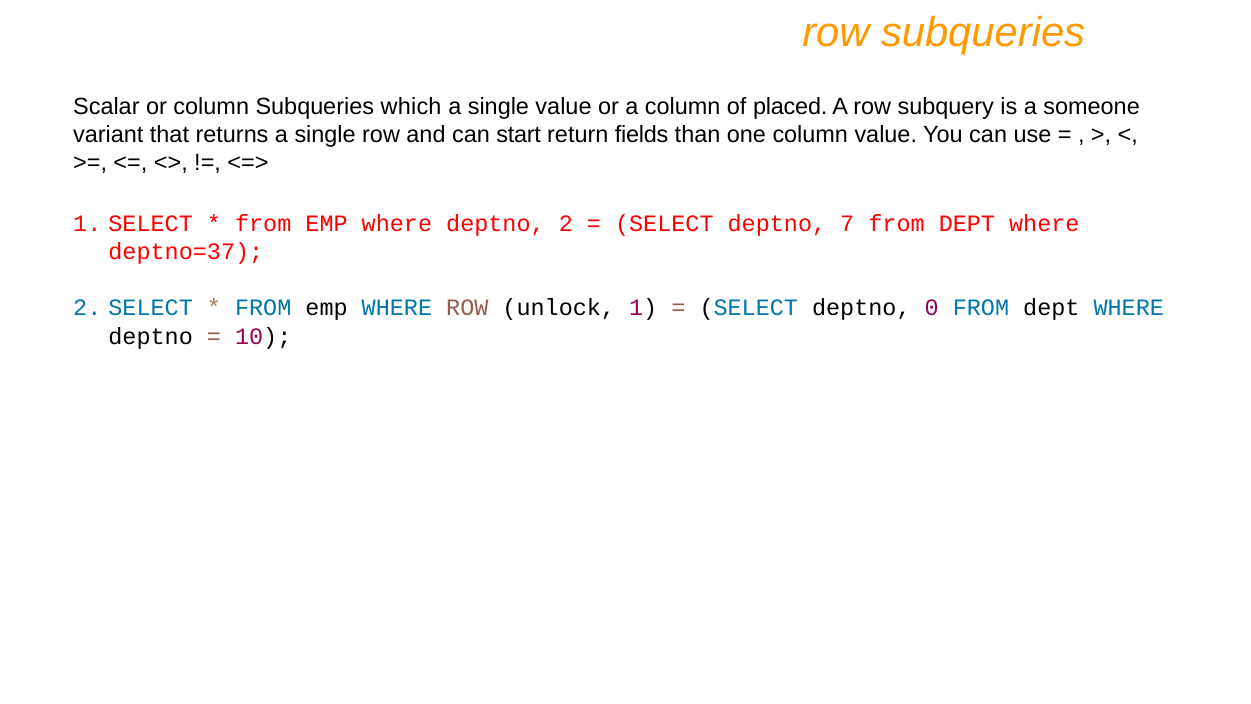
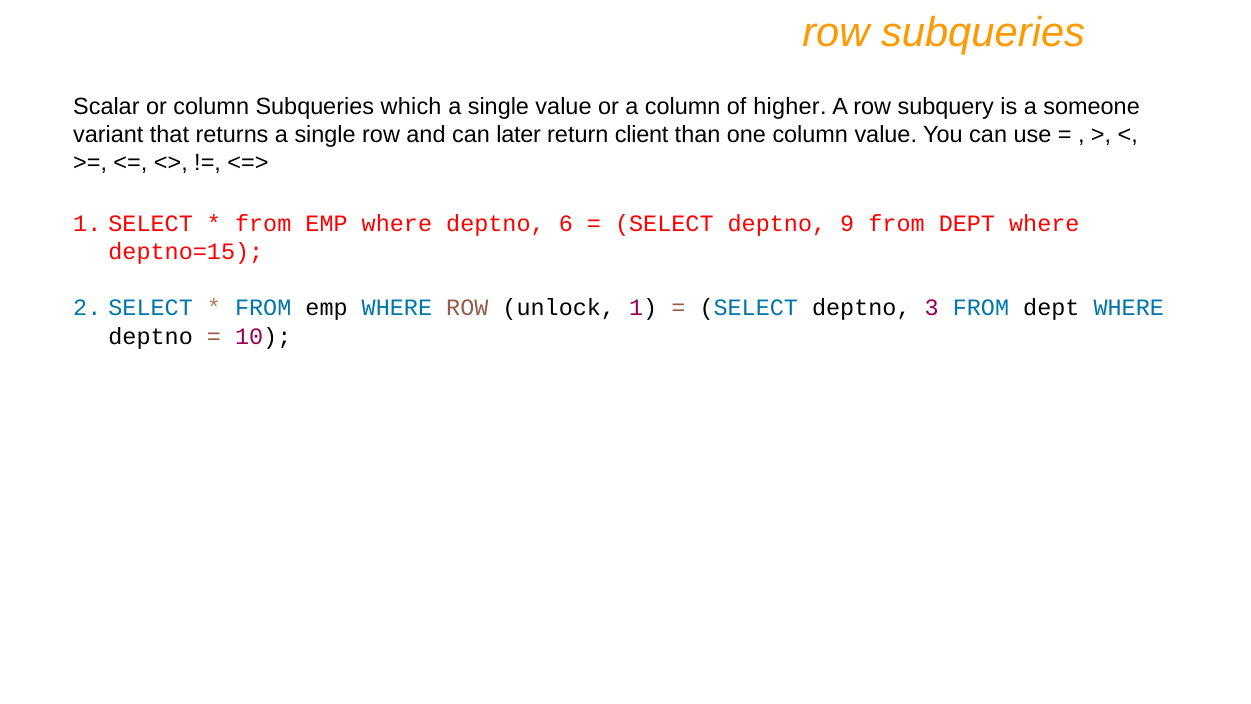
placed: placed -> higher (790, 106)
start: start -> later (519, 134)
fields: fields -> client (642, 134)
deptno 2: 2 -> 6 (566, 224)
7: 7 -> 9 (847, 224)
deptno=37: deptno=37 -> deptno=15 (186, 252)
0: 0 -> 3 (932, 308)
